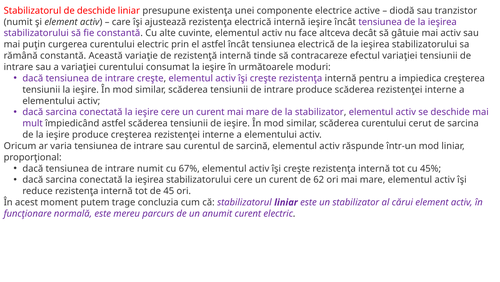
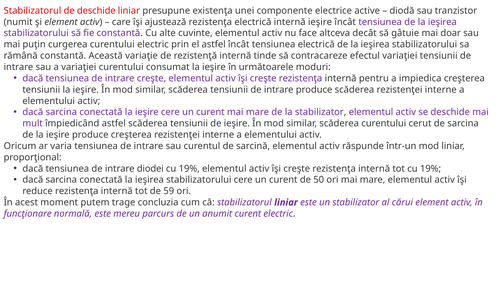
mai activ: activ -> doar (451, 33)
intrare numit: numit -> diodei (150, 168)
67%: 67% -> 19% (189, 168)
tot cu 45%: 45% -> 19% (431, 168)
62: 62 -> 50 (319, 179)
45: 45 -> 59 (169, 191)
